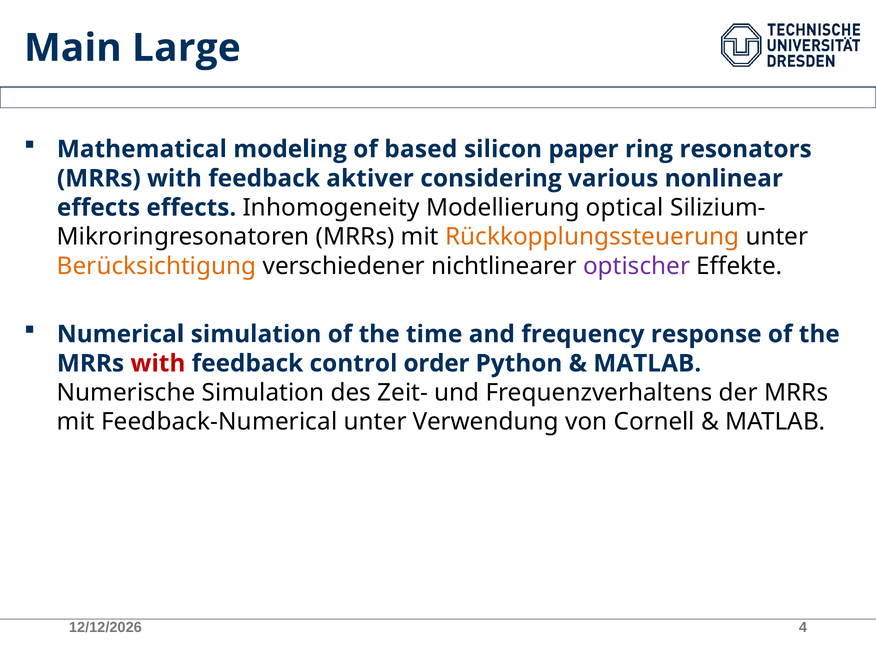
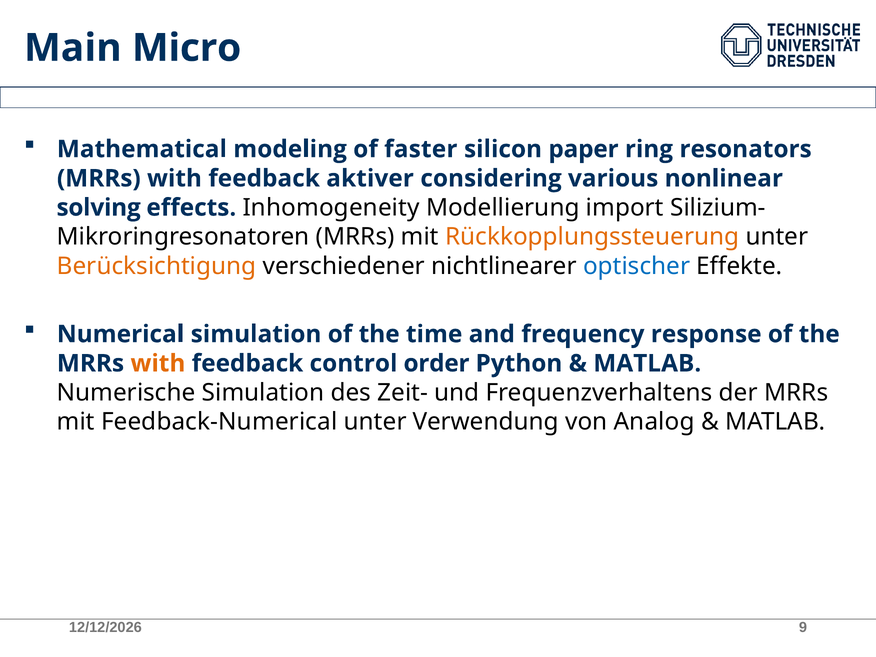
Large: Large -> Micro (187, 48)
based: based -> faster (421, 149)
effects: effects -> solving (99, 208)
optical: optical -> import (625, 208)
optischer colour: purple -> blue (637, 266)
with colour: red -> orange (158, 363)
Cornell: Cornell -> Analog (654, 422)
4: 4 -> 9 (803, 627)
